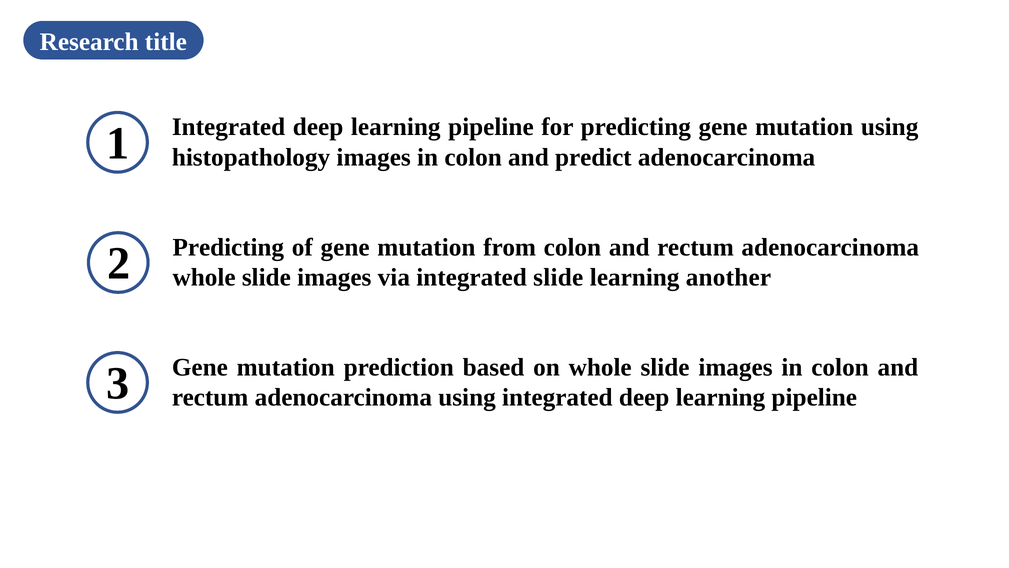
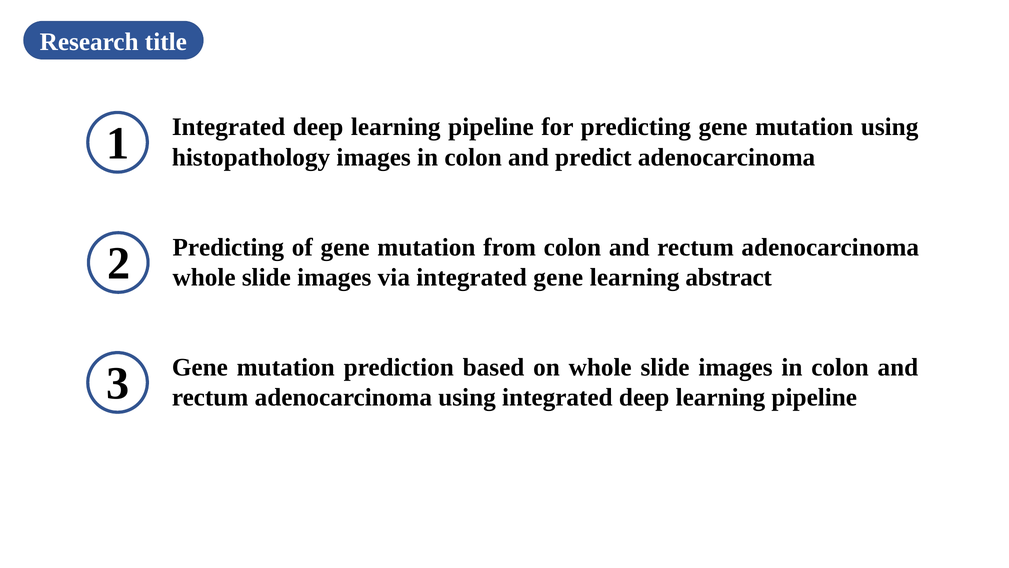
integrated slide: slide -> gene (558, 277)
another: another -> abstract (729, 277)
